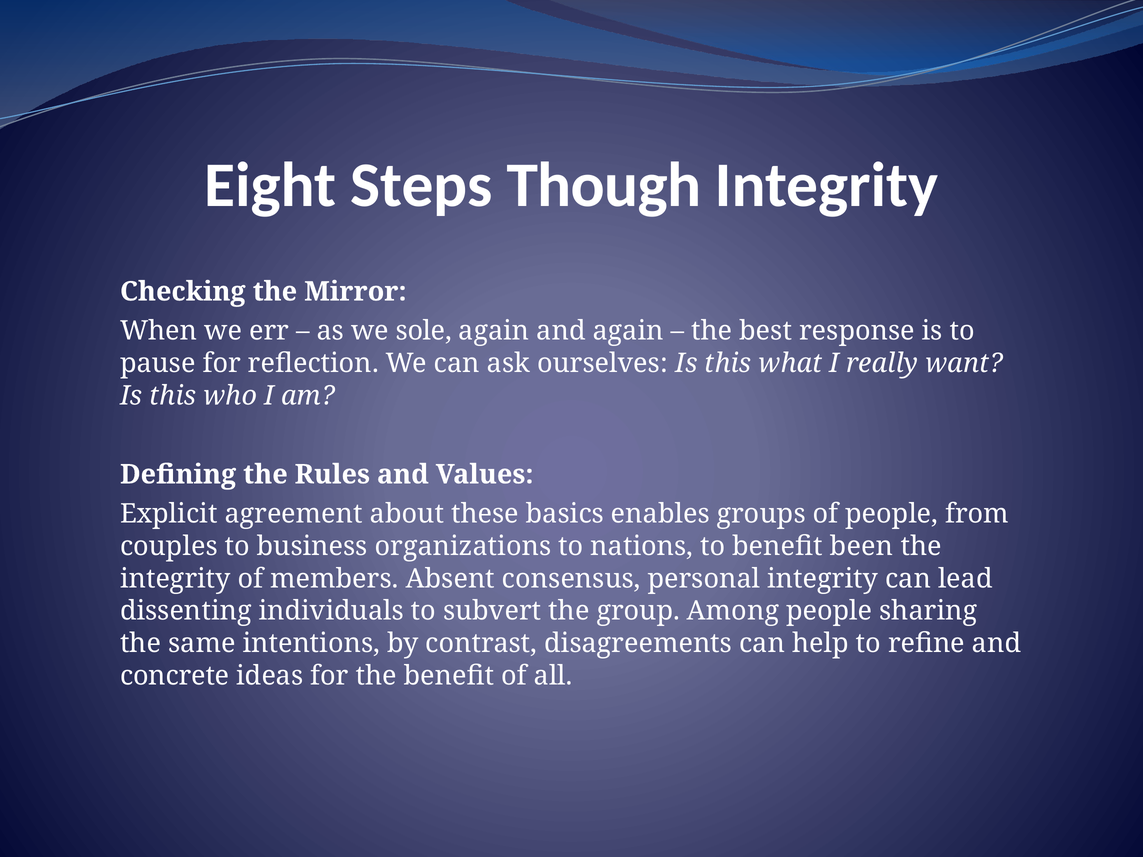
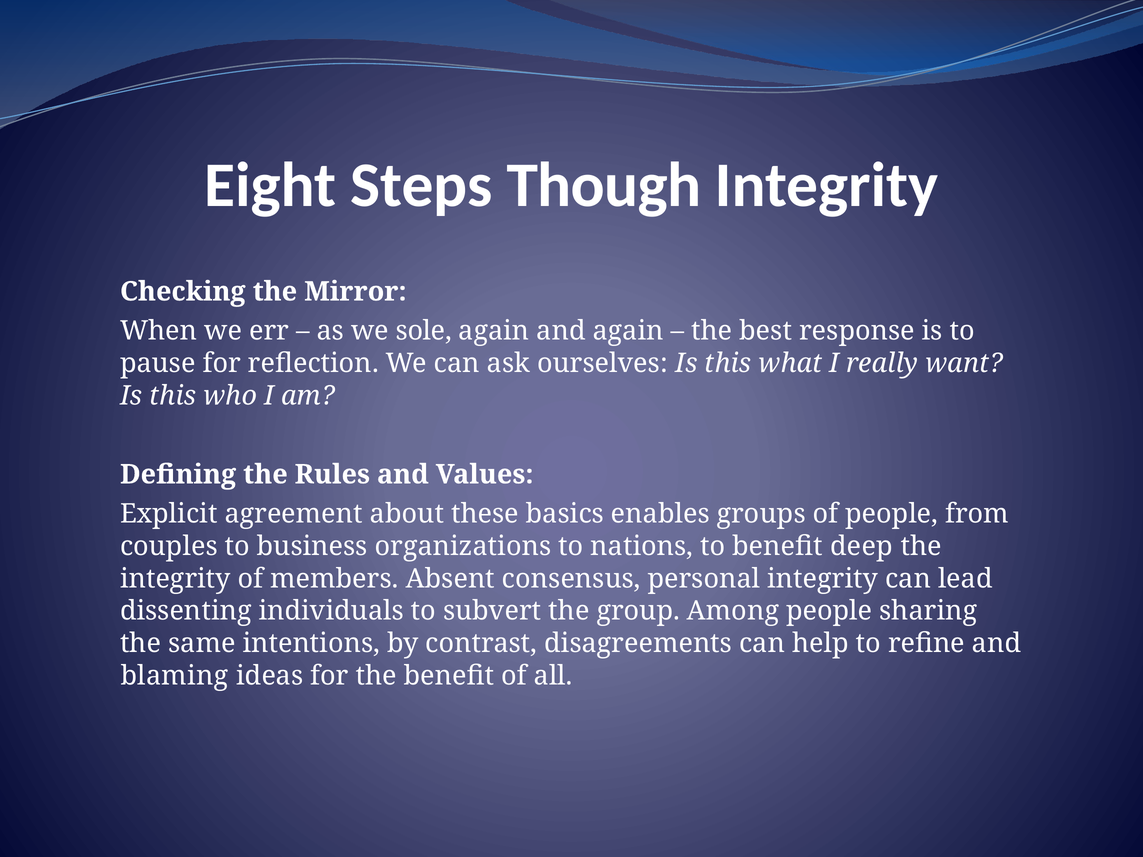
been: been -> deep (862, 546)
concrete: concrete -> blaming (174, 676)
